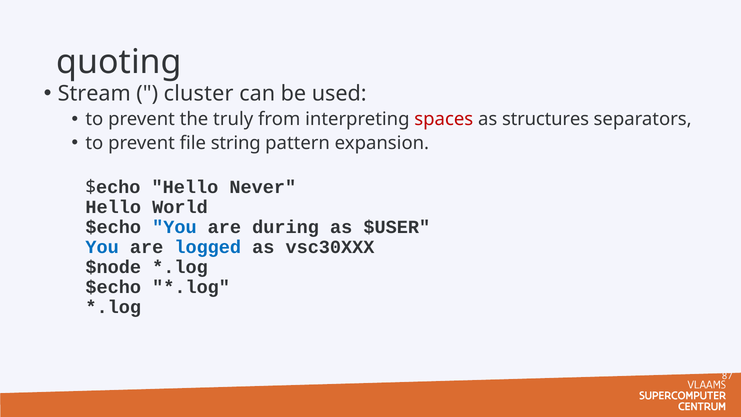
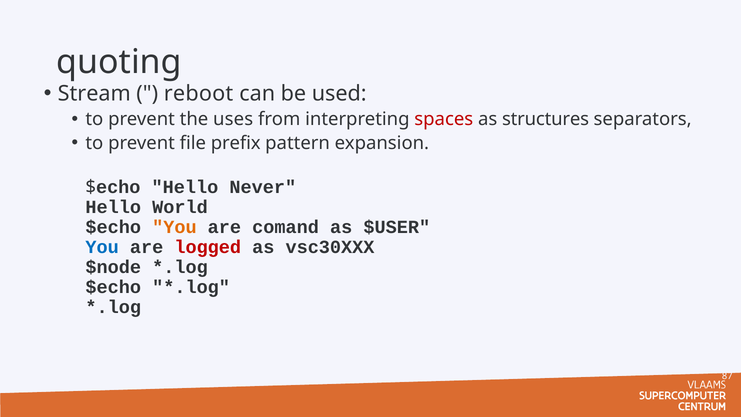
cluster: cluster -> reboot (199, 94)
truly: truly -> uses (233, 119)
string: string -> prefix (236, 143)
You colour: blue -> orange (174, 227)
during: during -> comand (286, 227)
logged colour: blue -> red (208, 247)
